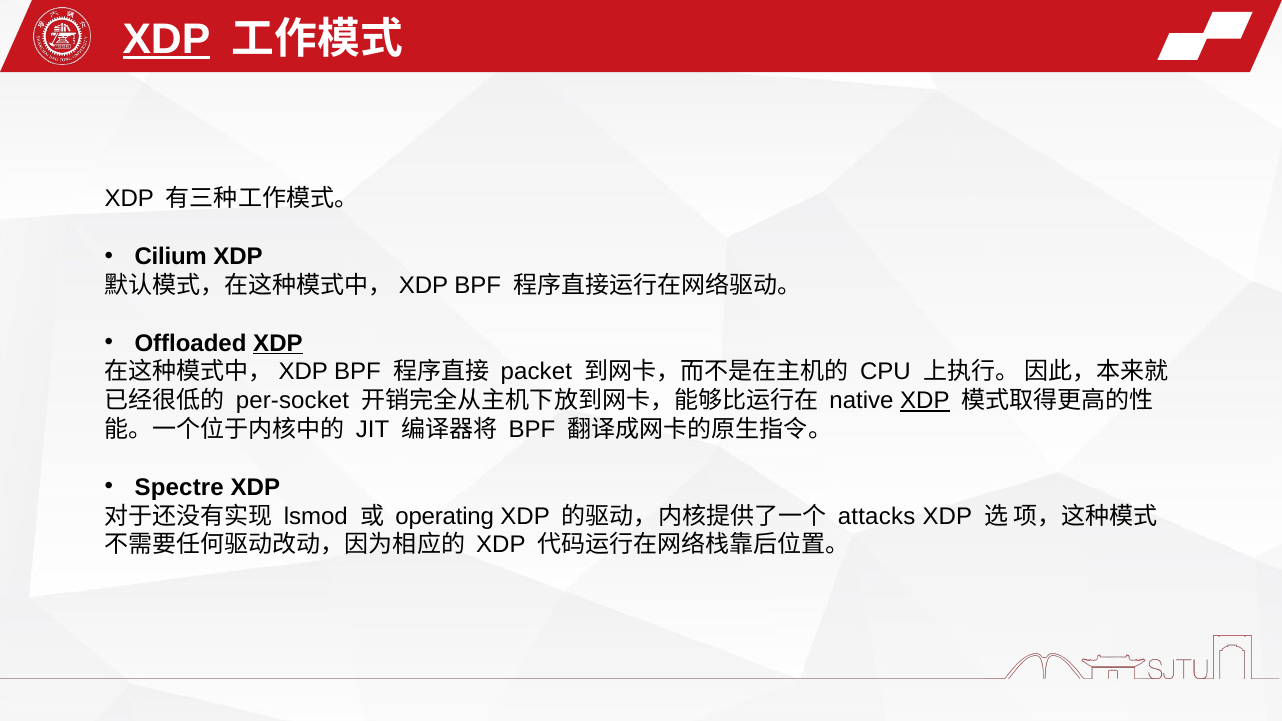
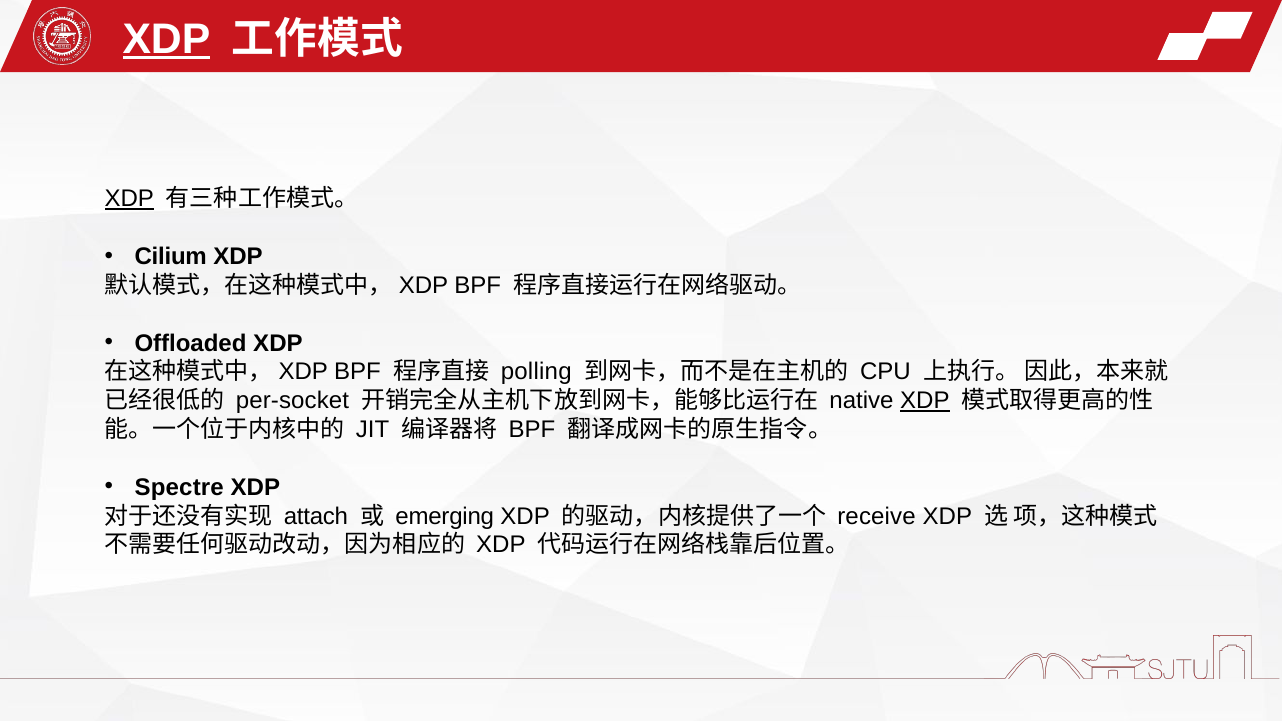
XDP underline: none -> present (129, 199)
XDP underline: present -> none (278, 343)
packet: packet -> polling (536, 372)
lsmod: lsmod -> attach (316, 516)
operating: operating -> emerging (445, 516)
attacks: attacks -> receive (877, 516)
